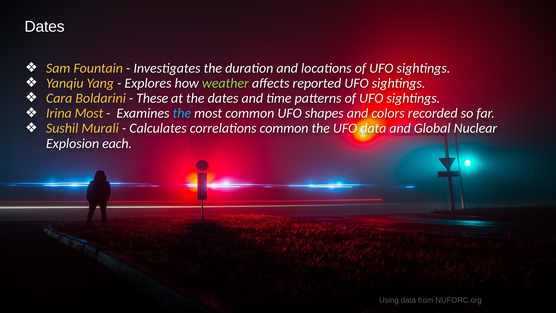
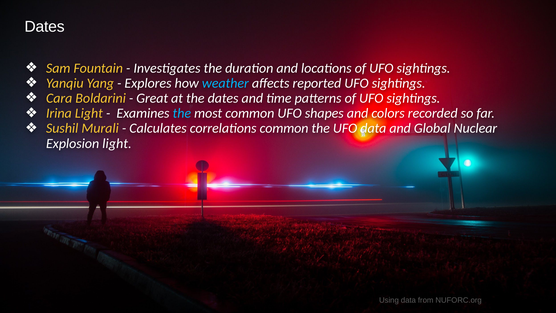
weather colour: light green -> light blue (225, 83)
These: These -> Great (152, 98)
Irina Most: Most -> Light (89, 113)
Explosion each: each -> light (117, 143)
